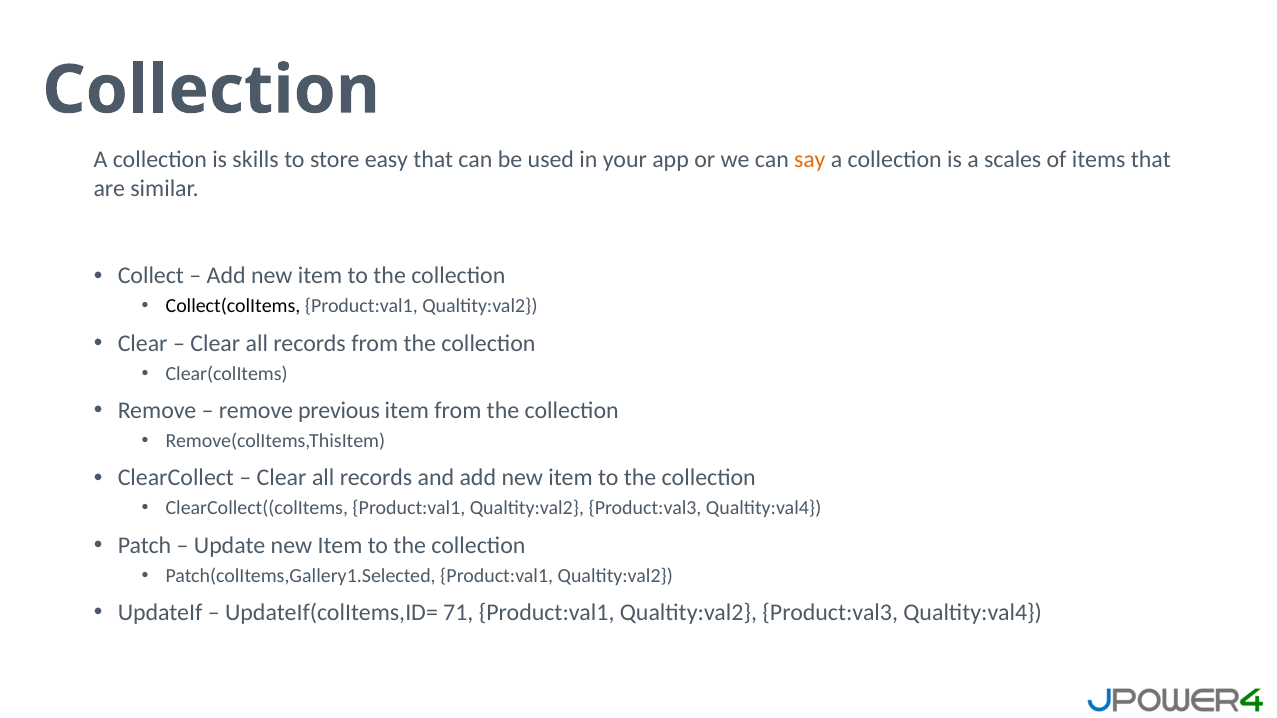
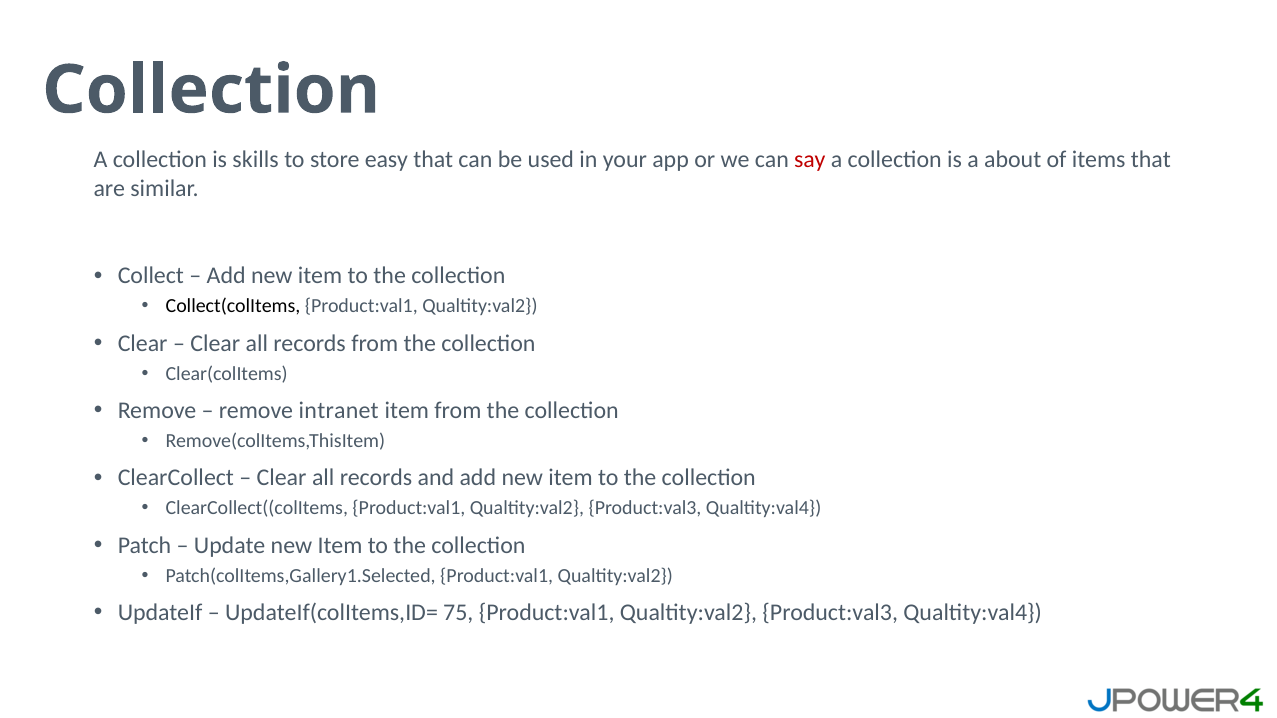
say colour: orange -> red (810, 160)
scales: scales -> about (1013, 160)
previous: previous -> intranet (339, 411)
71: 71 -> 75 (458, 613)
